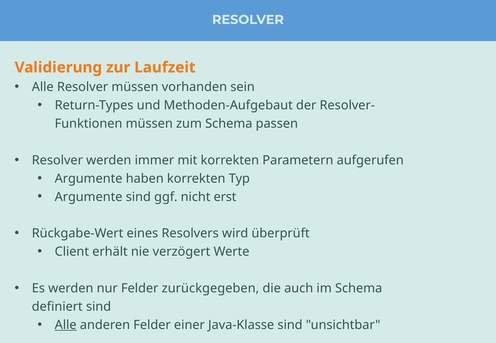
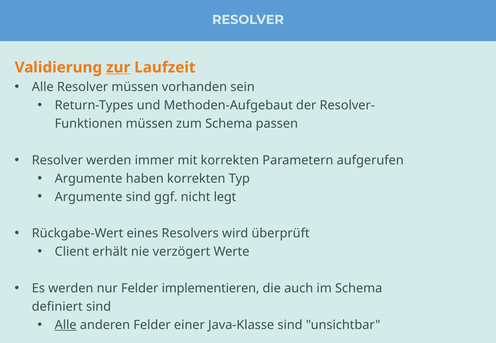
zur underline: none -> present (118, 68)
erst: erst -> legt (225, 197)
zurückgegeben: zurückgegeben -> implementieren (211, 289)
